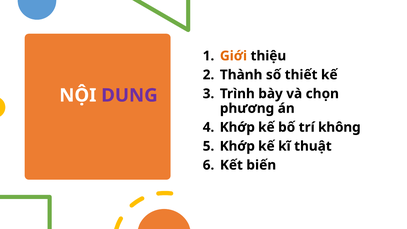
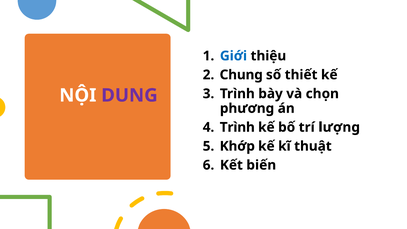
Giới colour: orange -> blue (233, 56)
Thành: Thành -> Chung (241, 75)
Khớp: Khớp -> Trình (237, 127)
không: không -> lượng (339, 127)
